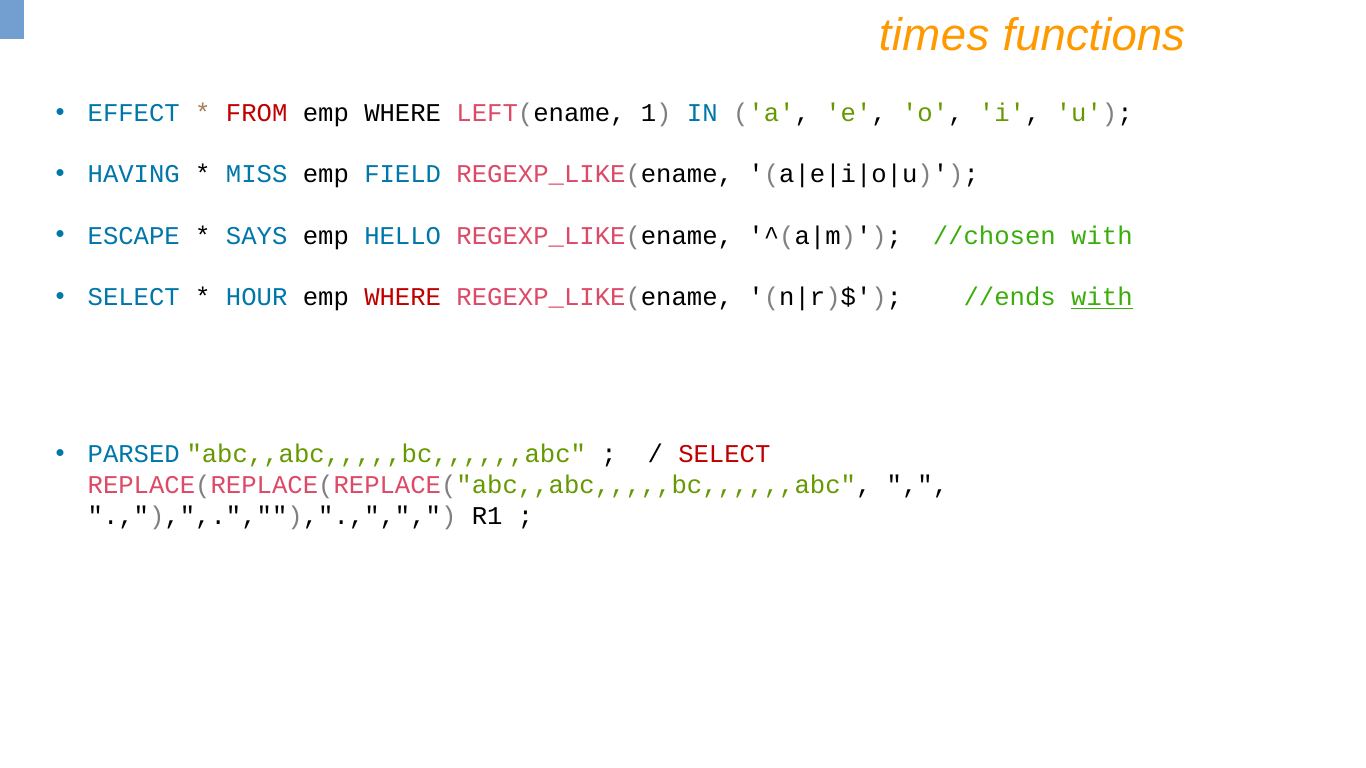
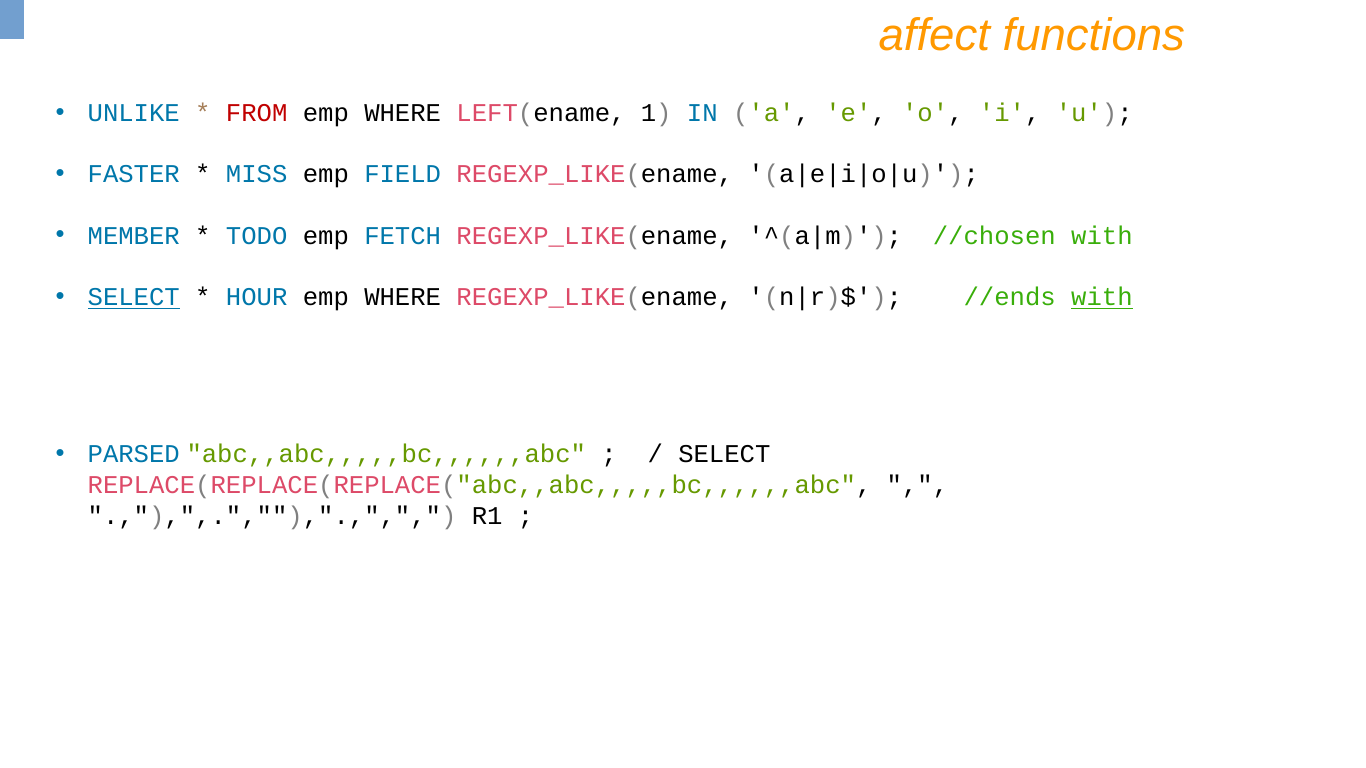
times: times -> affect (934, 36)
EFFECT: EFFECT -> UNLIKE (134, 113)
HAVING: HAVING -> FASTER (134, 174)
ESCAPE: ESCAPE -> MEMBER (134, 236)
SAYS: SAYS -> TODO (257, 236)
HELLO: HELLO -> FETCH (403, 236)
SELECT underline: none -> present (134, 297)
WHERE colour: red -> black (403, 297)
SELECT colour: red -> black (724, 455)
